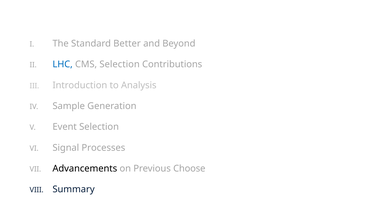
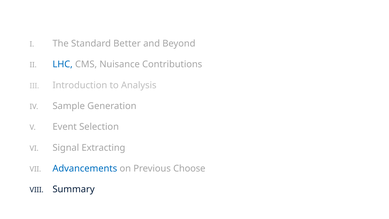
CMS Selection: Selection -> Nuisance (120, 64)
Processes: Processes -> Extracting (103, 148)
Advancements colour: black -> blue (85, 168)
